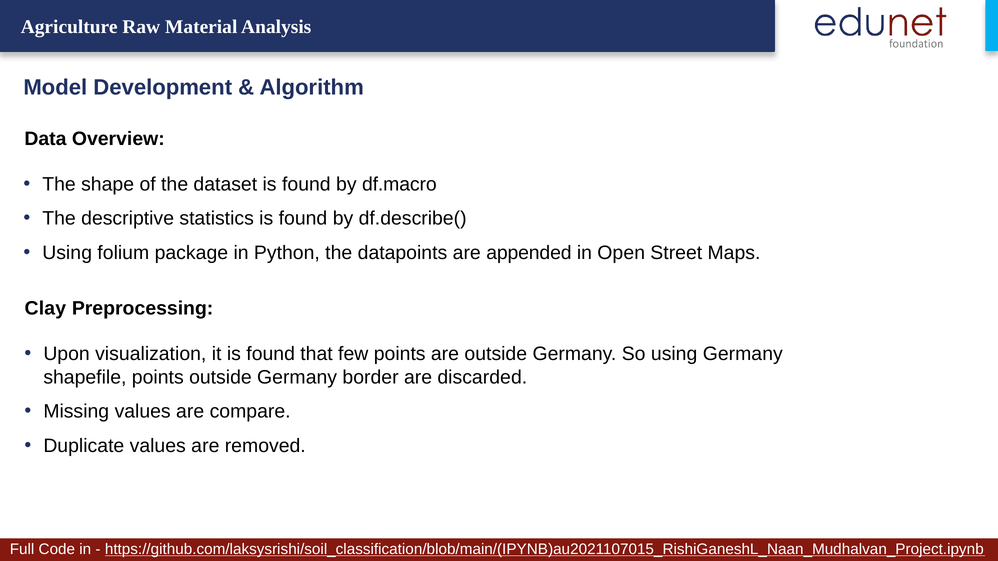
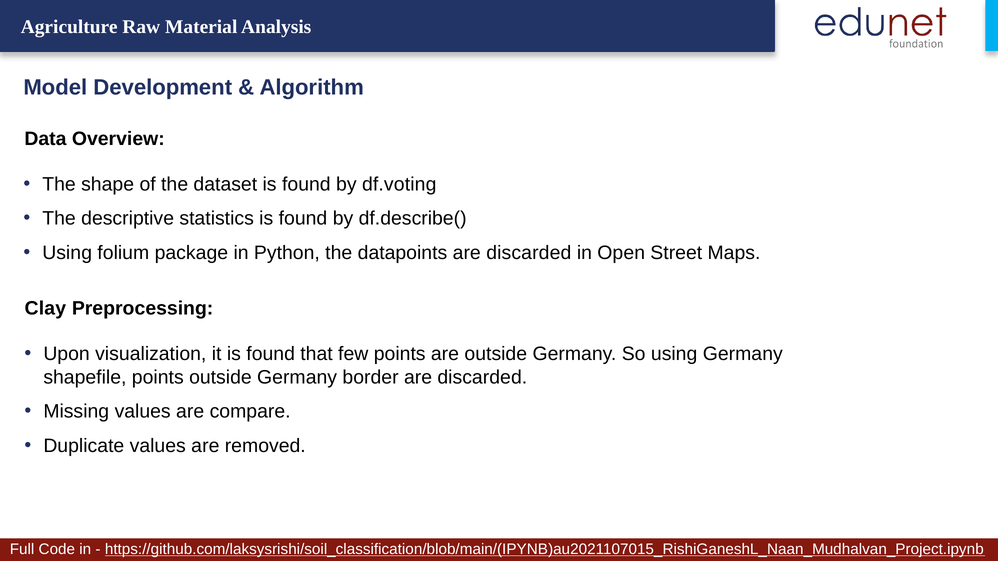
df.macro: df.macro -> df.voting (399, 184)
datapoints are appended: appended -> discarded (529, 253)
